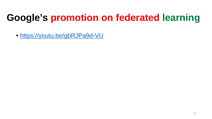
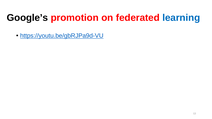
learning colour: green -> blue (181, 18)
